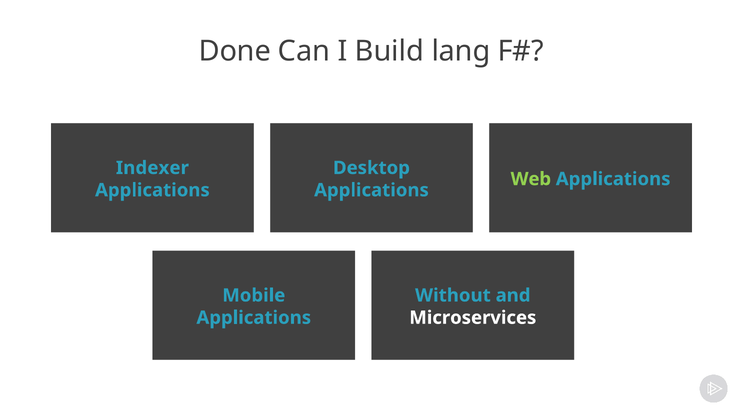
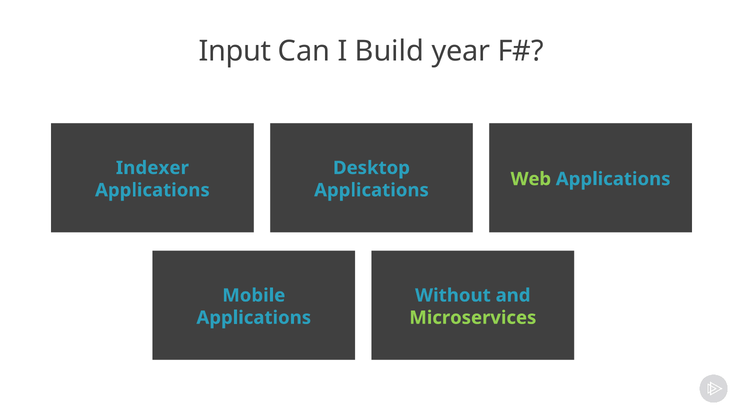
Done: Done -> Input (235, 51)
lang: lang -> year (461, 51)
Microservices colour: white -> light green (473, 318)
